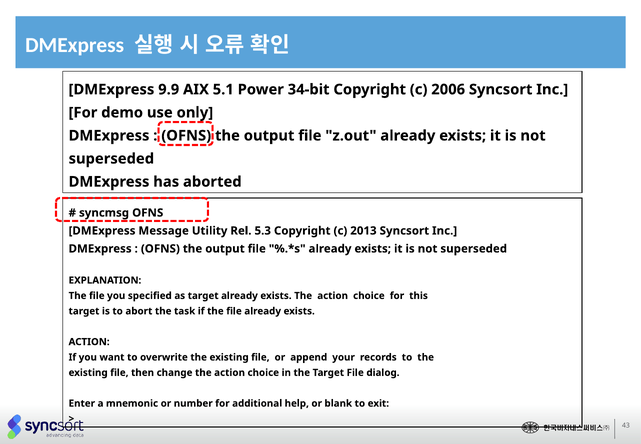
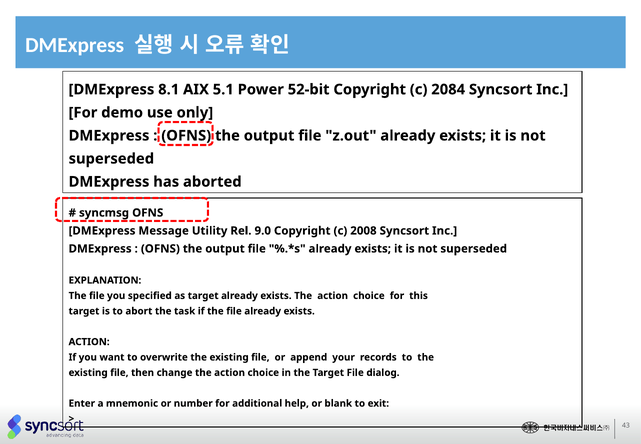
9.9: 9.9 -> 8.1 (169, 89)
34-bit: 34-bit -> 52-bit (309, 89)
2006: 2006 -> 2084 (448, 89)
5.3: 5.3 -> 9.0 (263, 231)
2013: 2013 -> 2008 (363, 231)
